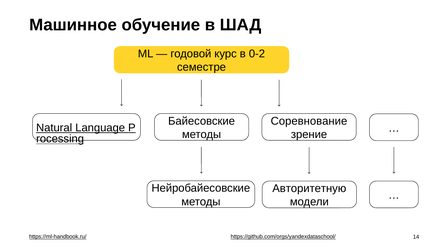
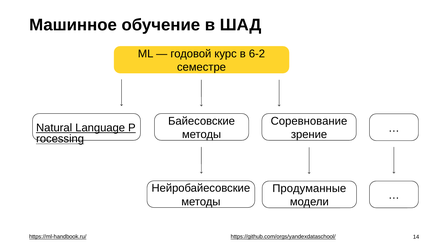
0-2: 0-2 -> 6-2 (257, 54)
Авторитетную: Авторитетную -> Продуманные (309, 188)
